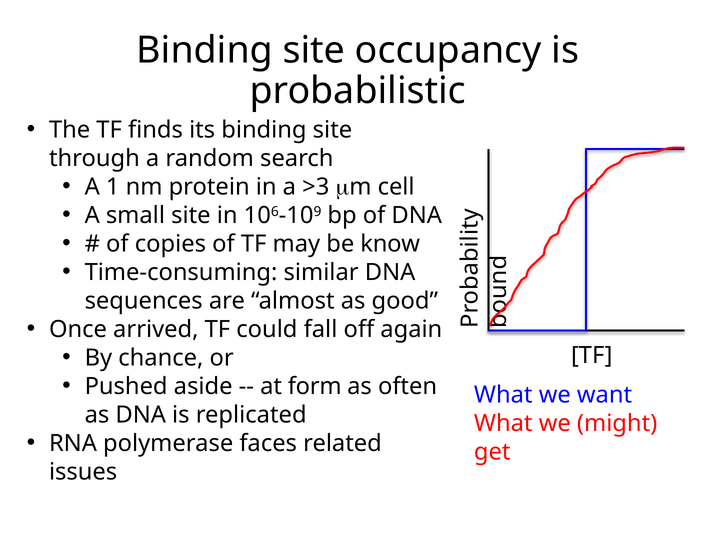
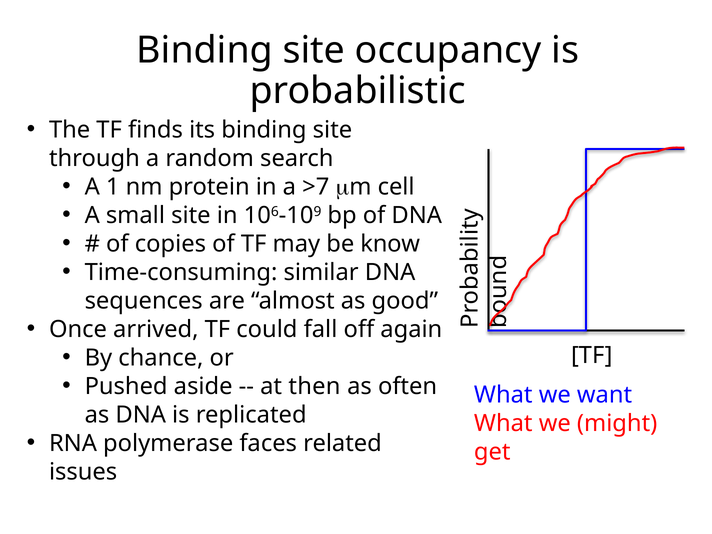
>3: >3 -> >7 (316, 187)
form: form -> then (314, 386)
